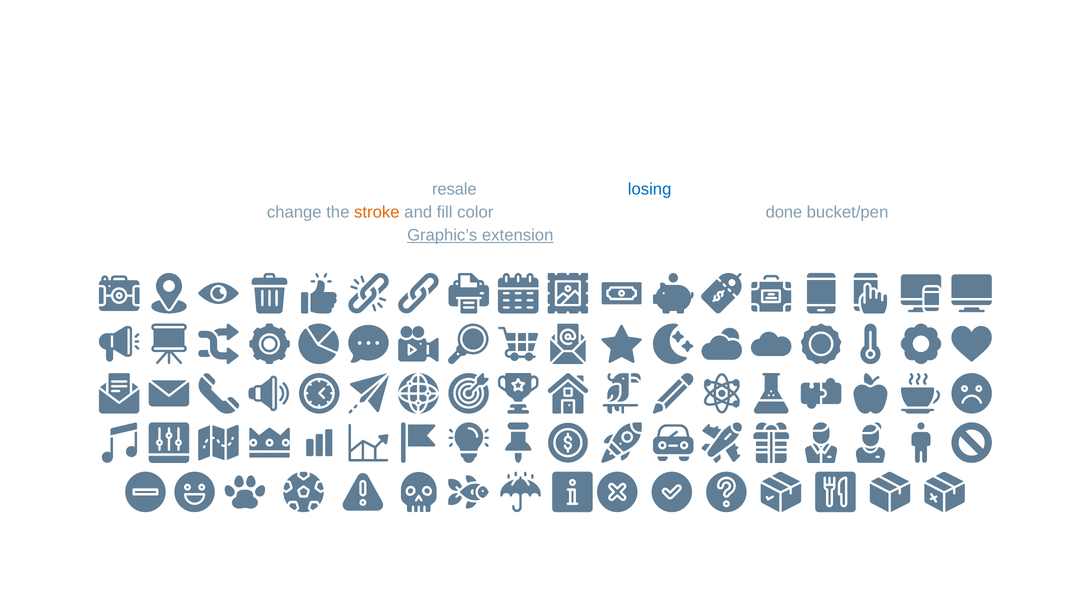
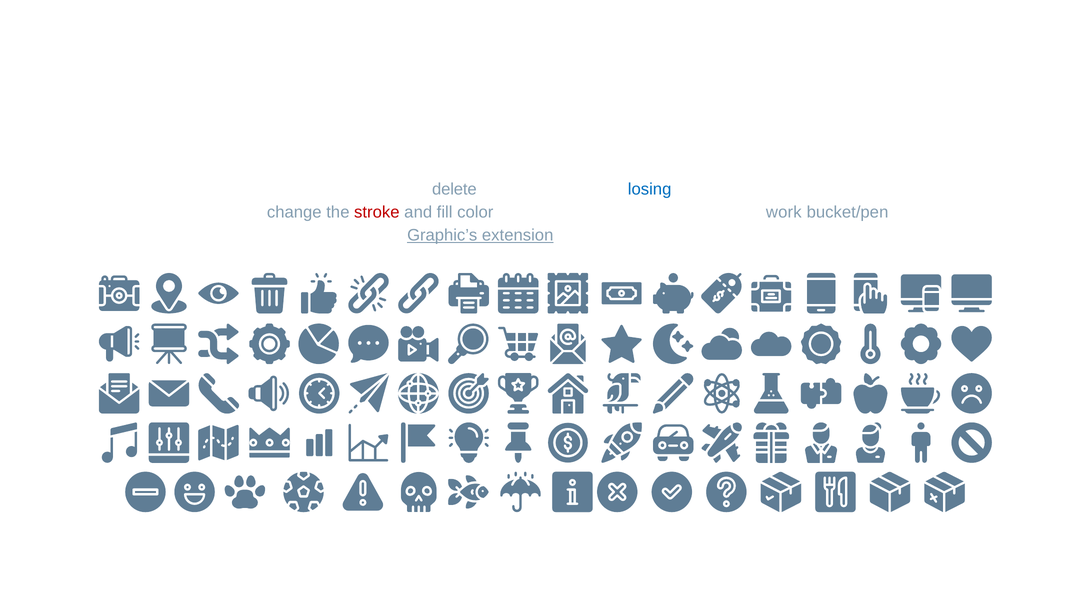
resale: resale -> delete (454, 189)
stroke colour: orange -> red (377, 212)
done: done -> work (784, 212)
